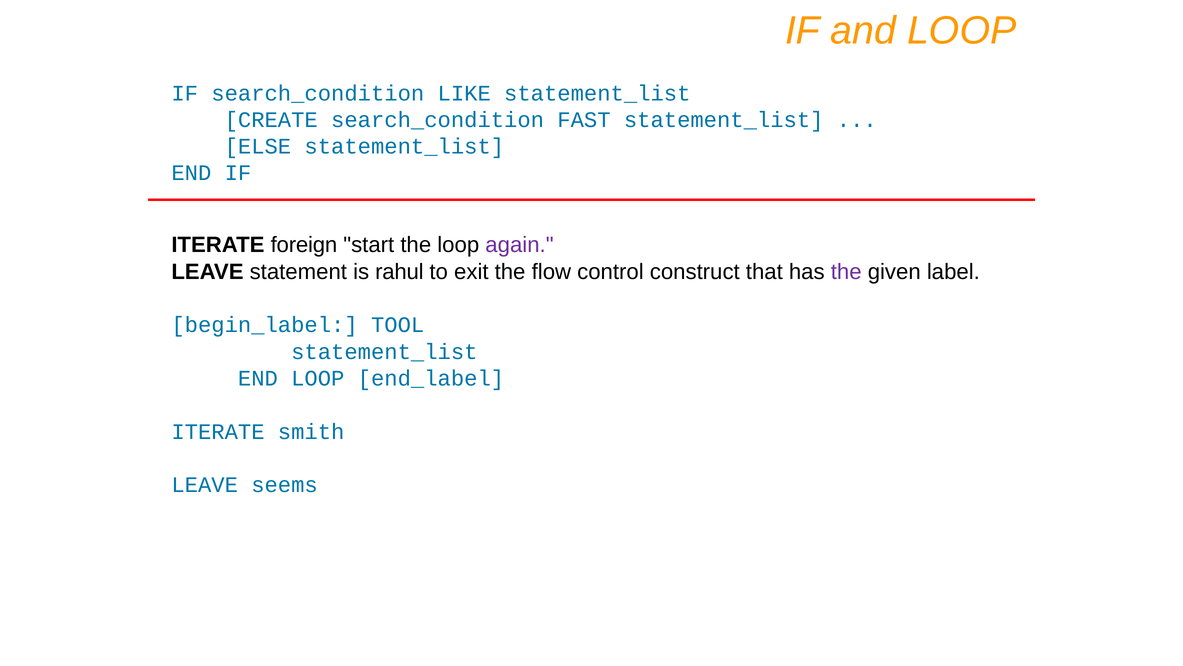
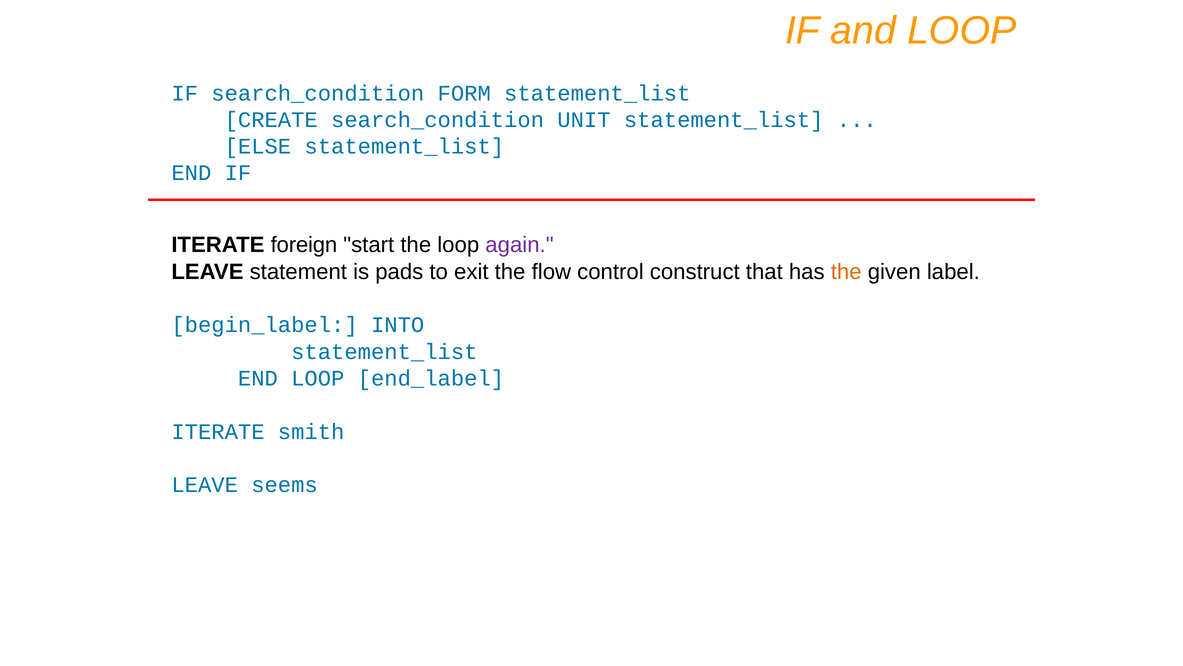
LIKE: LIKE -> FORM (464, 93)
FAST: FAST -> UNIT (584, 120)
rahul: rahul -> pads (399, 271)
the colour: purple -> orange (846, 271)
TOOL: TOOL -> INTO (398, 325)
